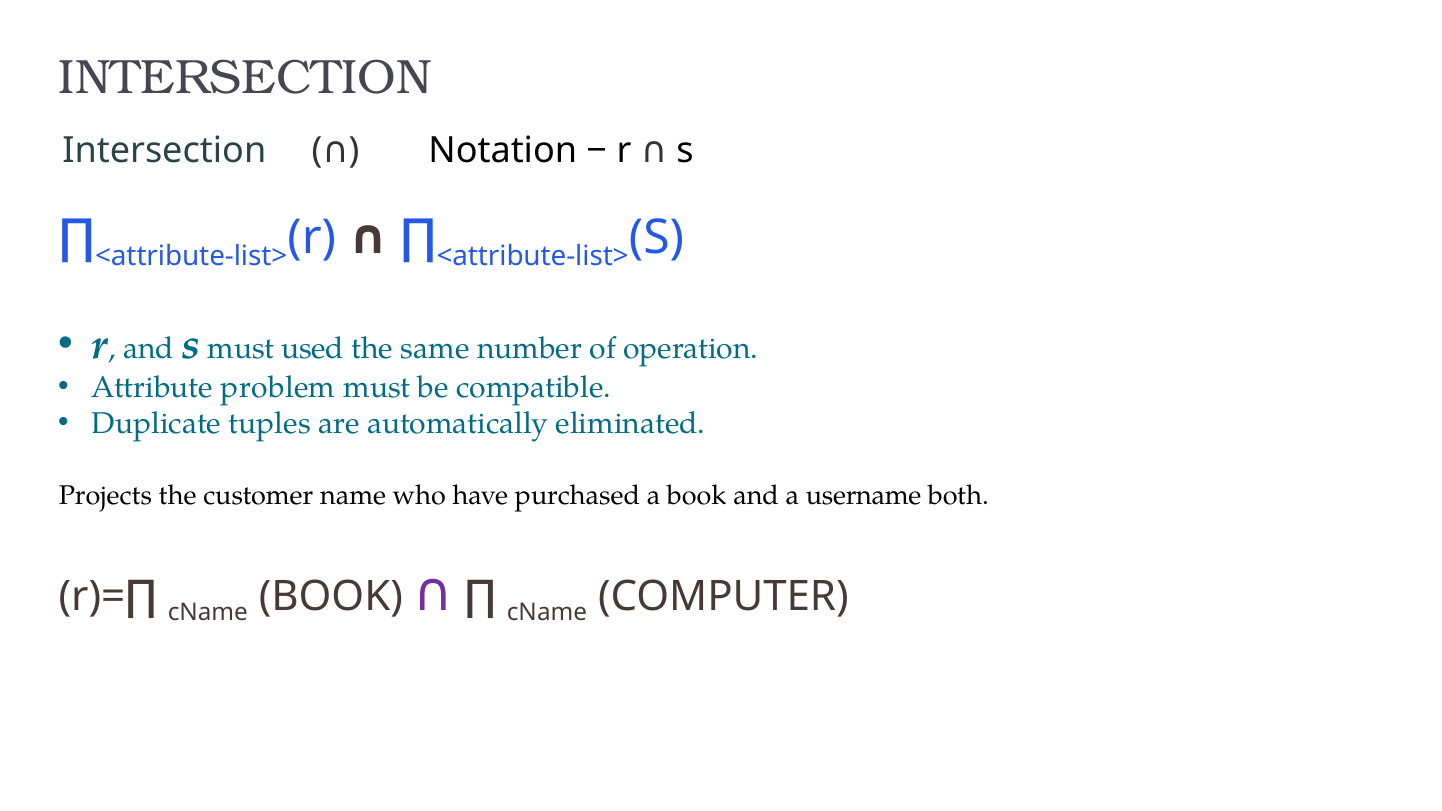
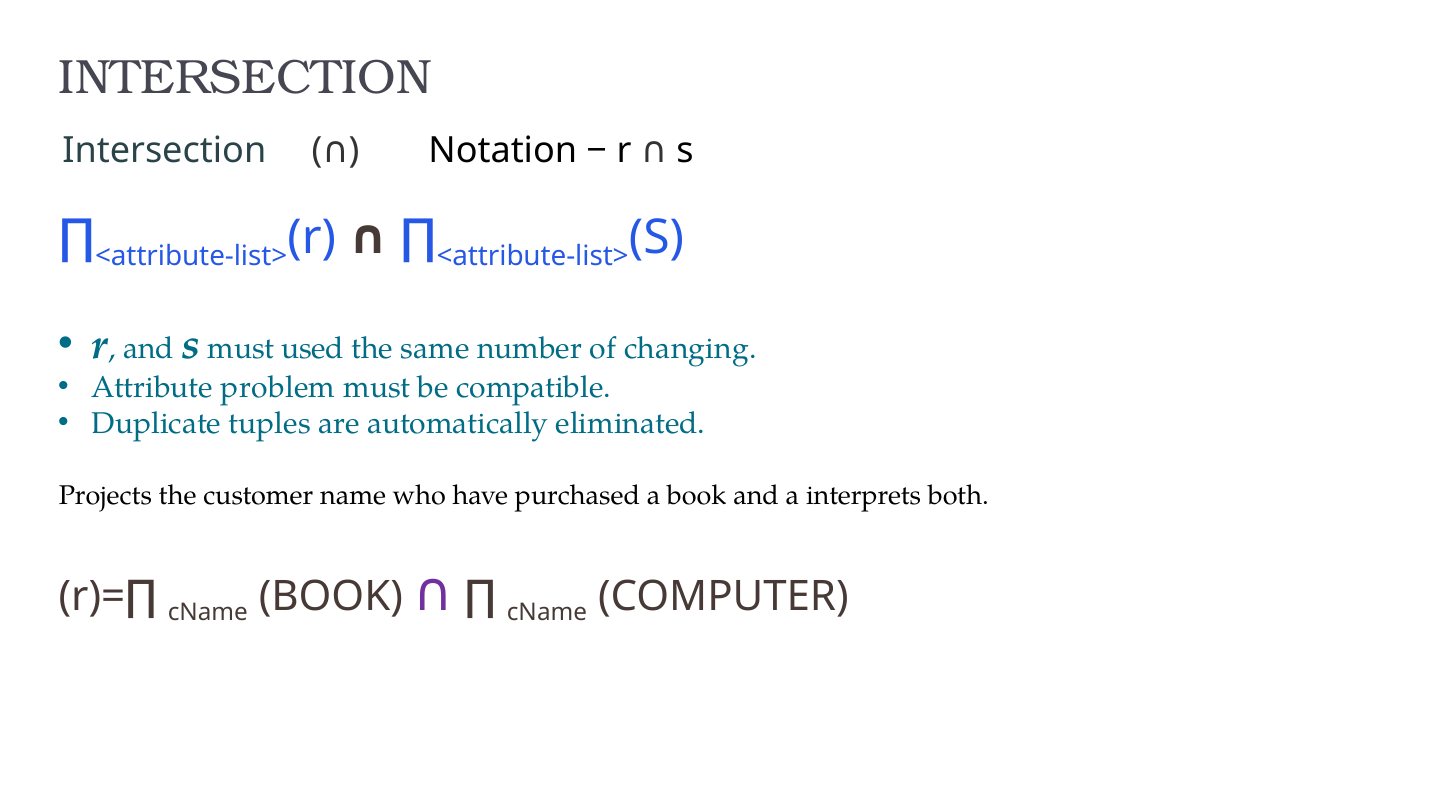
operation: operation -> changing (691, 349)
username: username -> interprets (864, 496)
